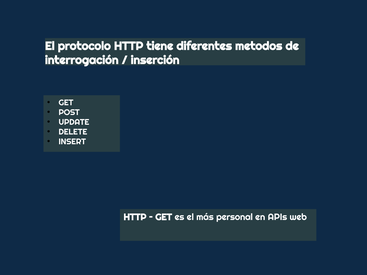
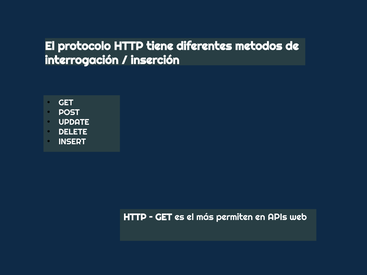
personal: personal -> permiten (235, 217)
